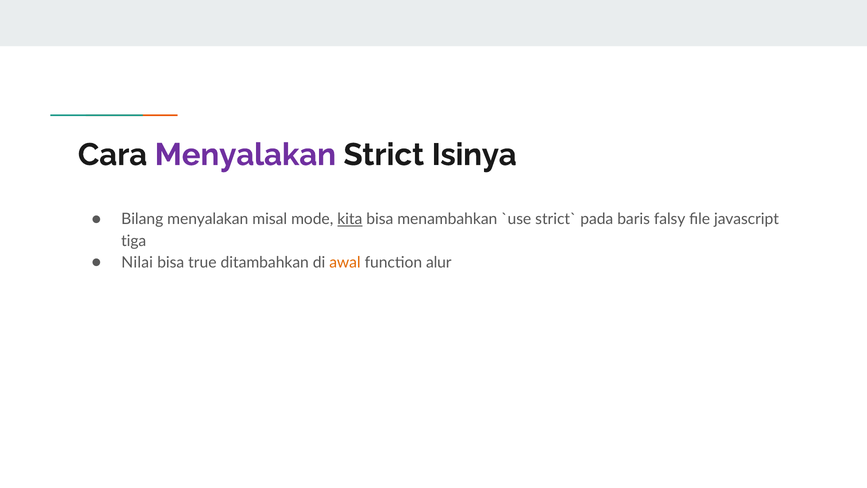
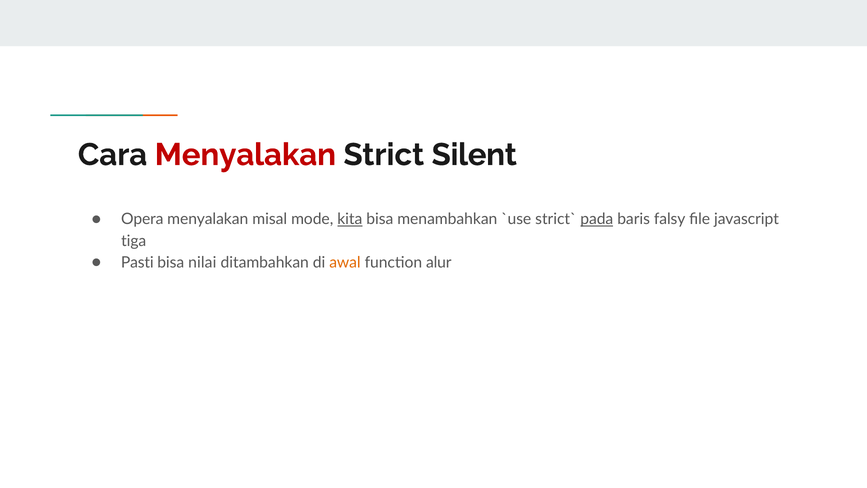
Menyalakan colour: purple -> red (245, 155)
Isinya: Isinya -> Silent (474, 155)
Bilang: Bilang -> Opera (142, 219)
pada underline: none -> present (597, 219)
Nilai: Nilai -> Pasti (137, 262)
true: true -> nilai (202, 262)
